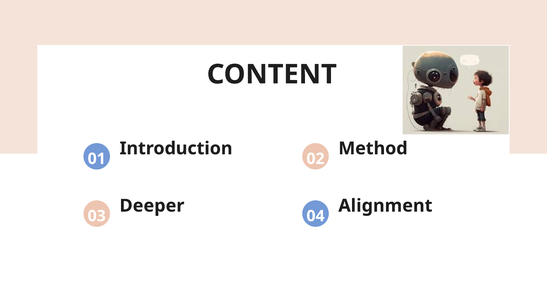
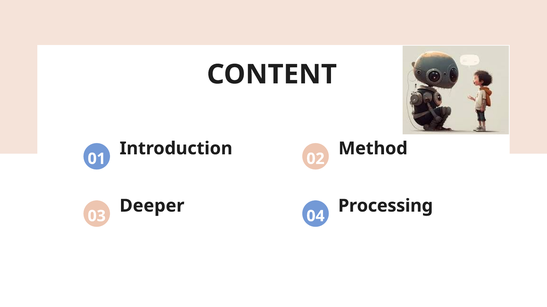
Alignment: Alignment -> Processing (386, 206)
